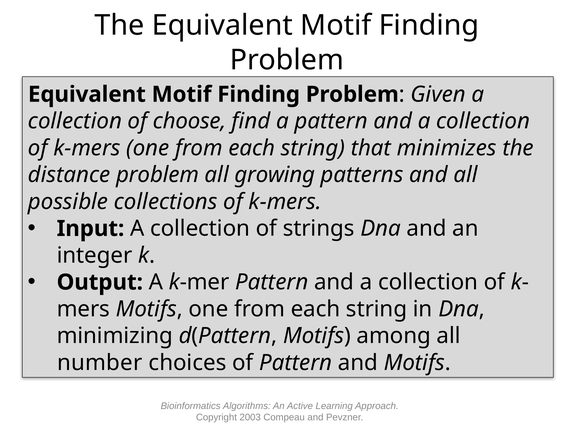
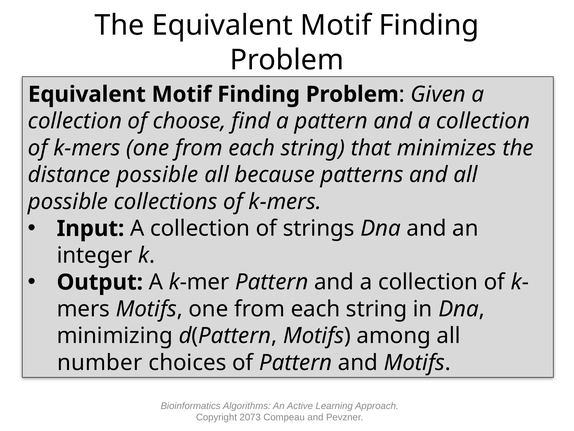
distance problem: problem -> possible (157, 175)
growing: growing -> because (275, 175)
2003: 2003 -> 2073 (250, 417)
